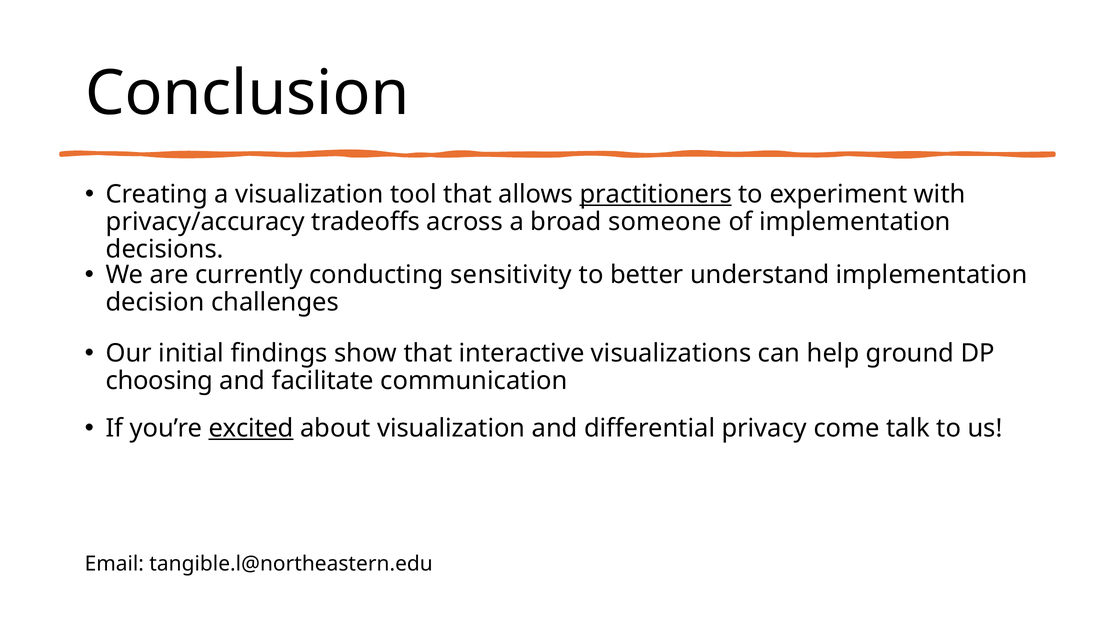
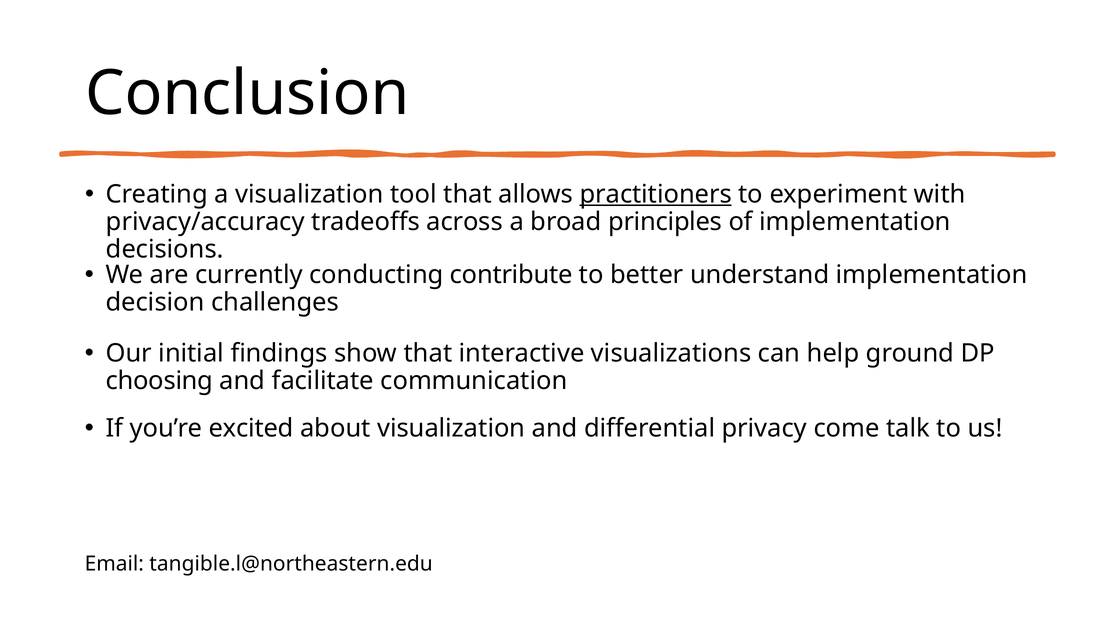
someone: someone -> principles (665, 222)
sensitivity: sensitivity -> contribute (511, 275)
excited underline: present -> none (251, 428)
